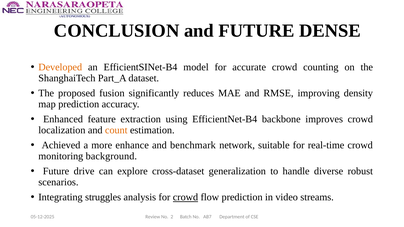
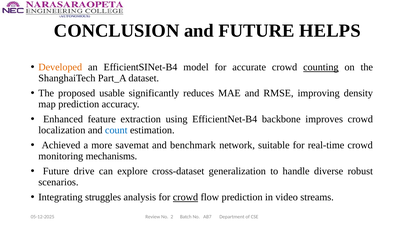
DENSE: DENSE -> HELPS (330, 31)
counting underline: none -> present (321, 67)
fusion: fusion -> usable (112, 93)
count colour: orange -> blue (116, 130)
enhance: enhance -> savemat (132, 145)
background: background -> mechanisms (111, 156)
